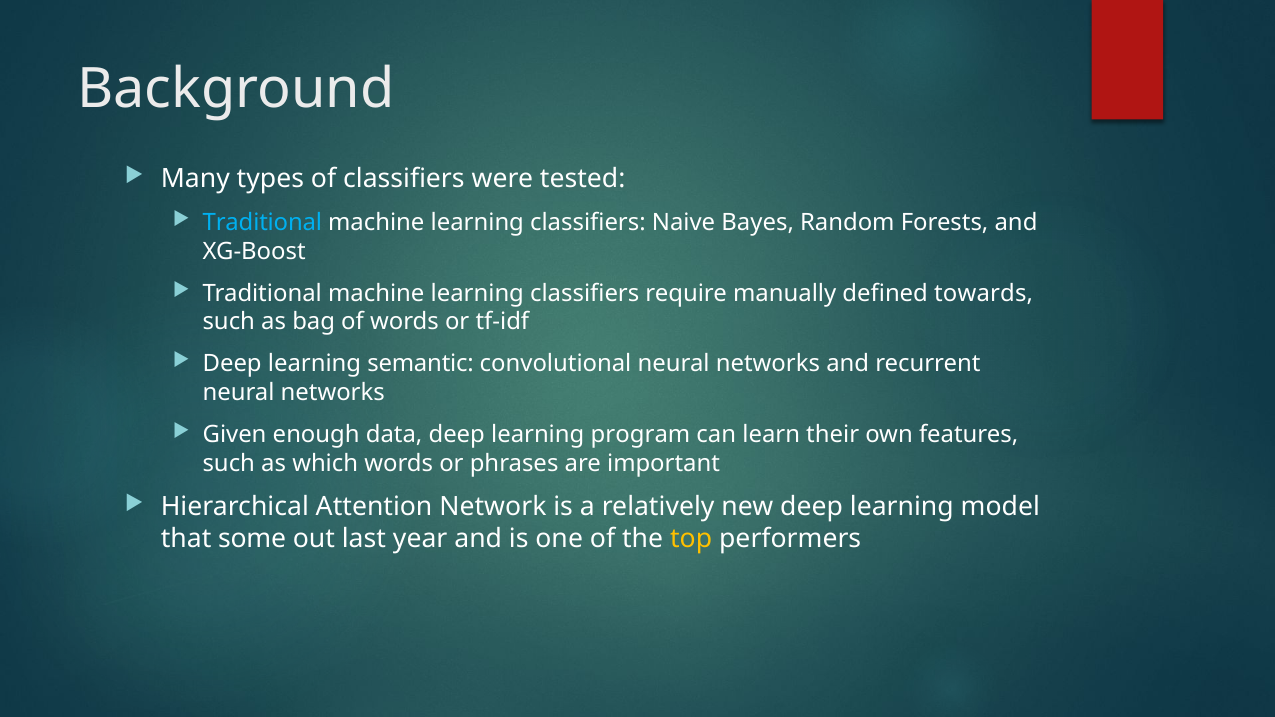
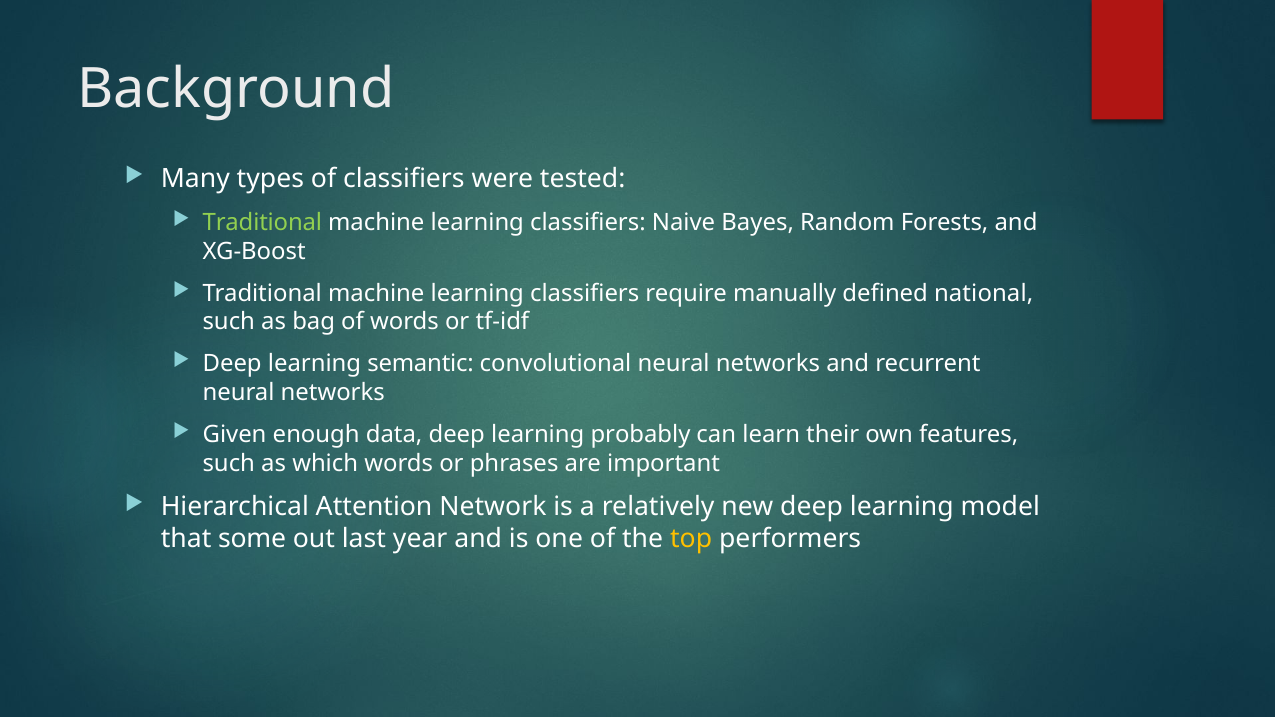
Traditional colour: light blue -> light green (262, 223)
towards: towards -> national (984, 293)
program: program -> probably (641, 435)
